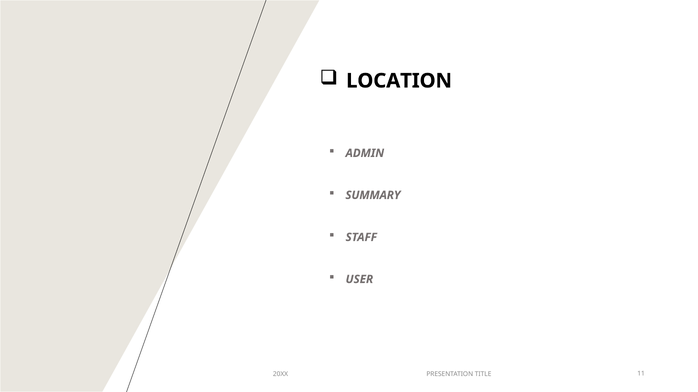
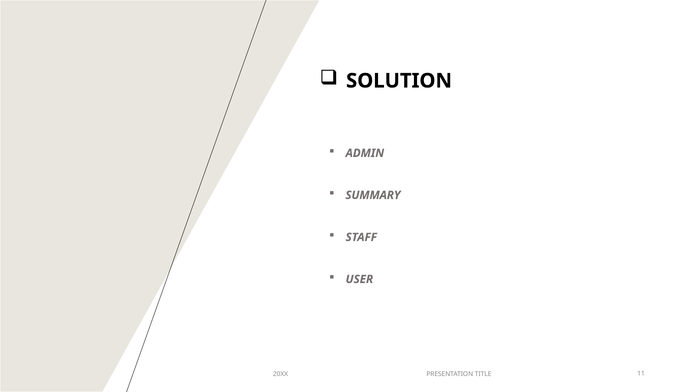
LOCATION: LOCATION -> SOLUTION (399, 81)
